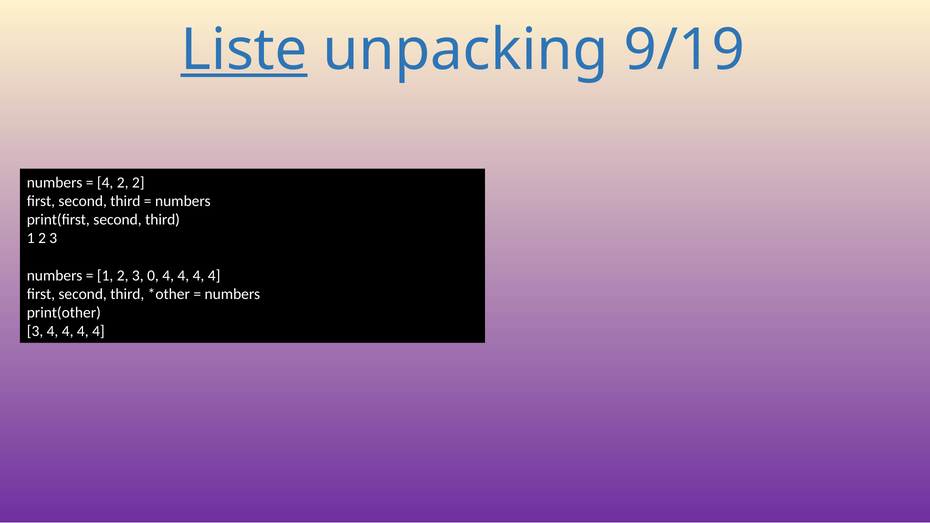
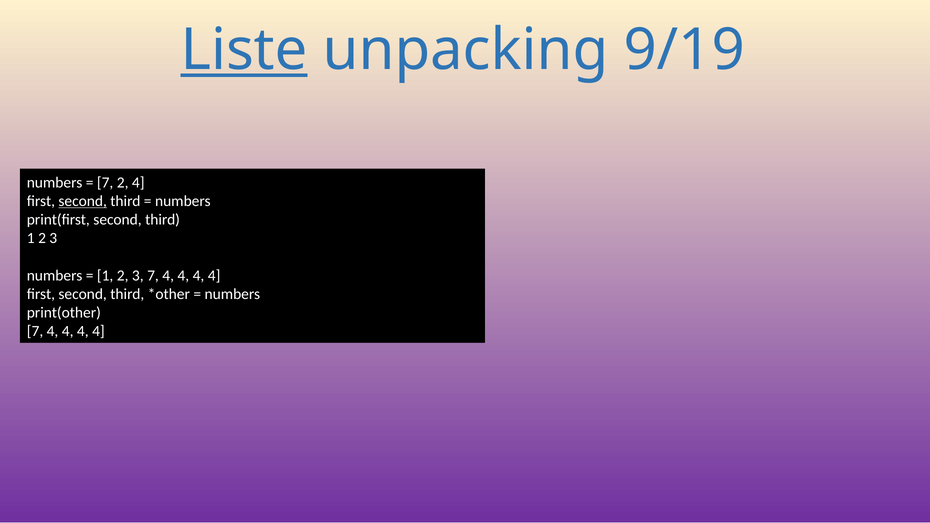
4: 4 -> 7 (105, 183)
2 2: 2 -> 4 (138, 183)
second underline: none -> present (83, 201)
3 0: 0 -> 7 (153, 276)
3: 3 -> 7 (35, 331)
